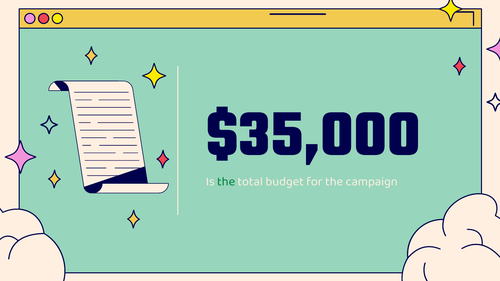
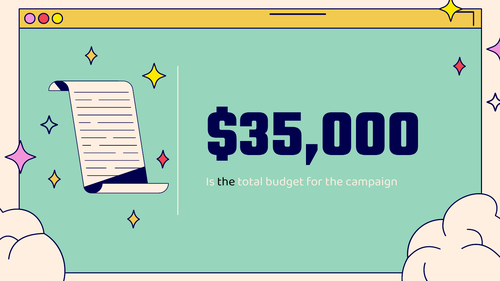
the colour: green -> black (226, 182)
